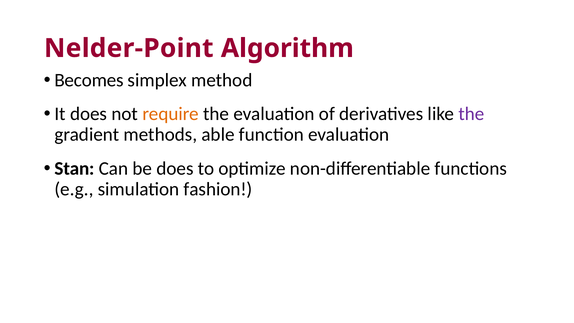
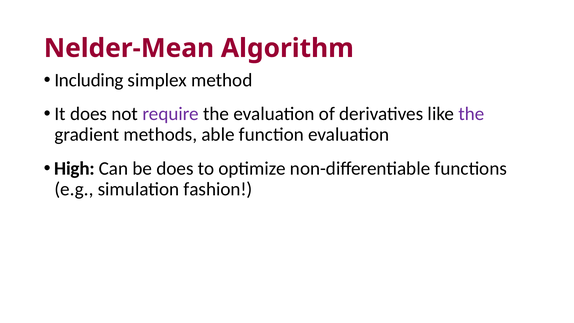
Nelder-Point: Nelder-Point -> Nelder-Mean (129, 48)
Becomes: Becomes -> Including (89, 80)
require colour: orange -> purple (171, 114)
Stan: Stan -> High (75, 168)
